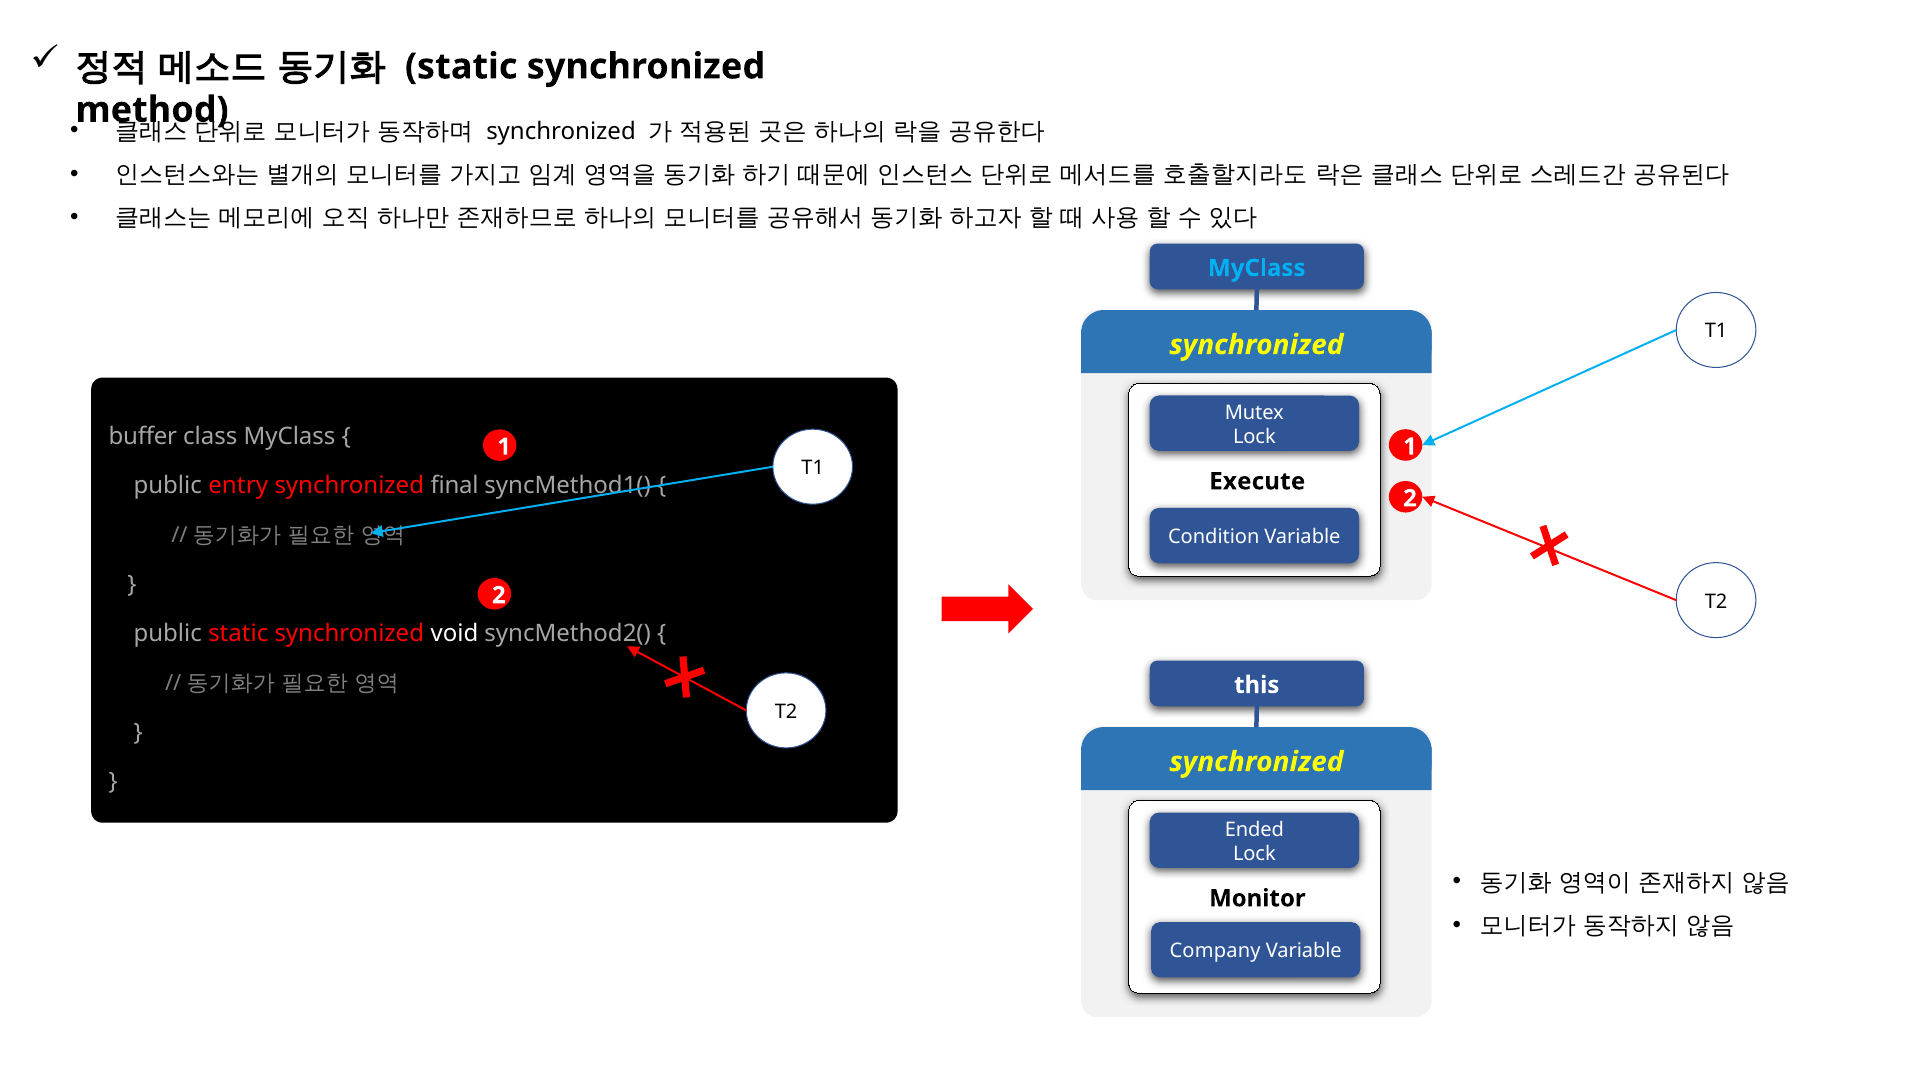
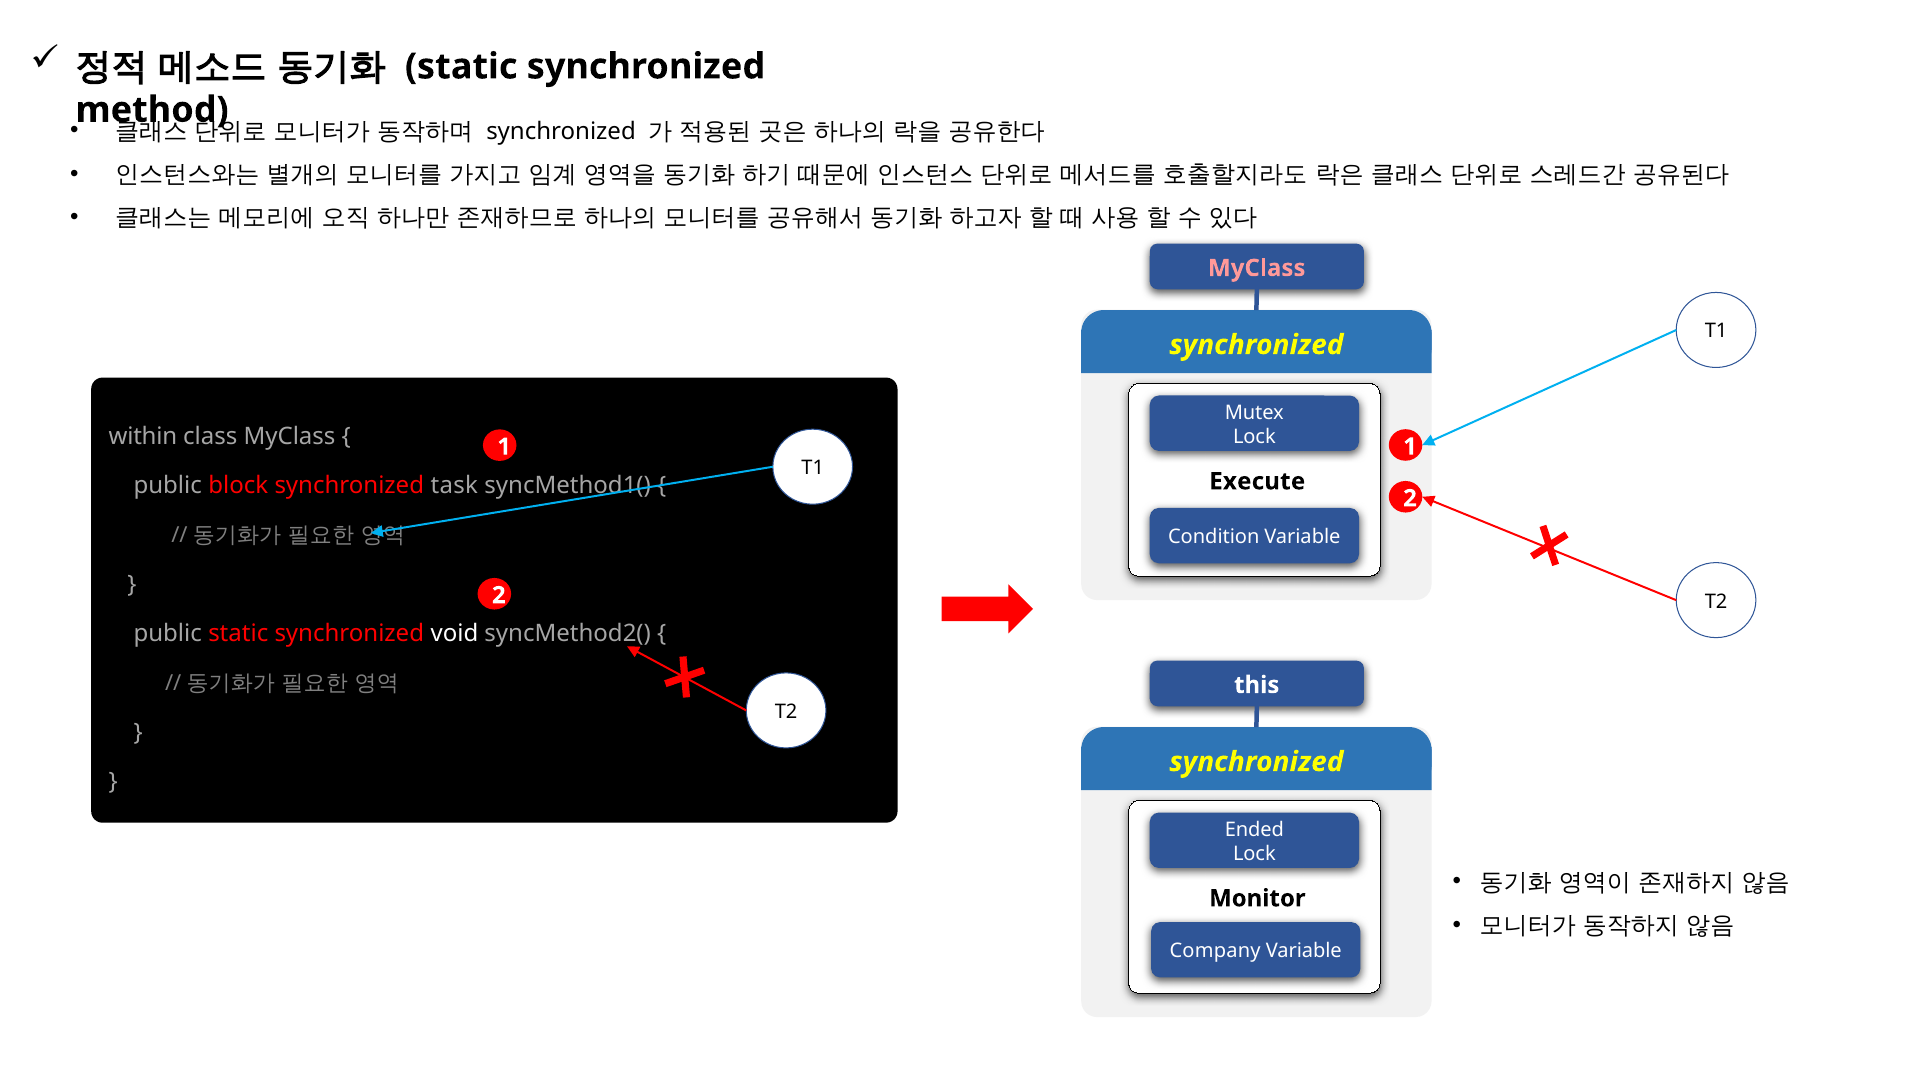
MyClass colour: light blue -> pink (1257, 268)
buffer: buffer -> within (143, 436)
entry: entry -> block (238, 486)
final: final -> task (454, 486)
